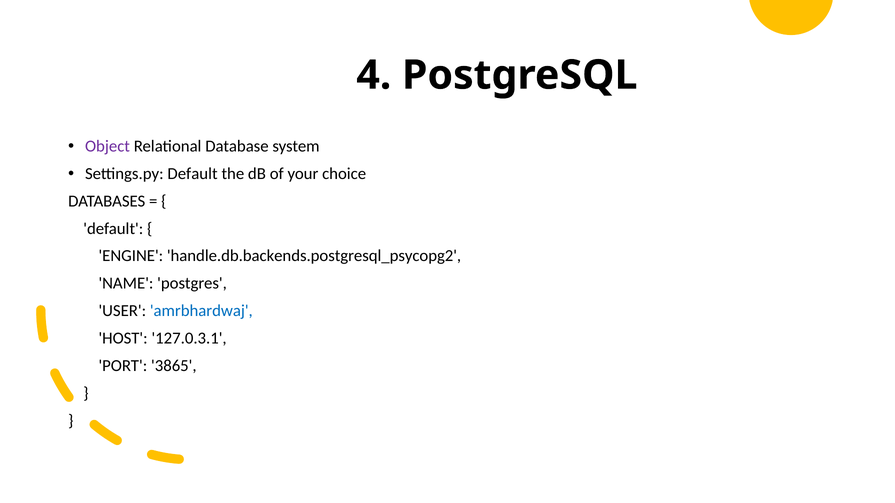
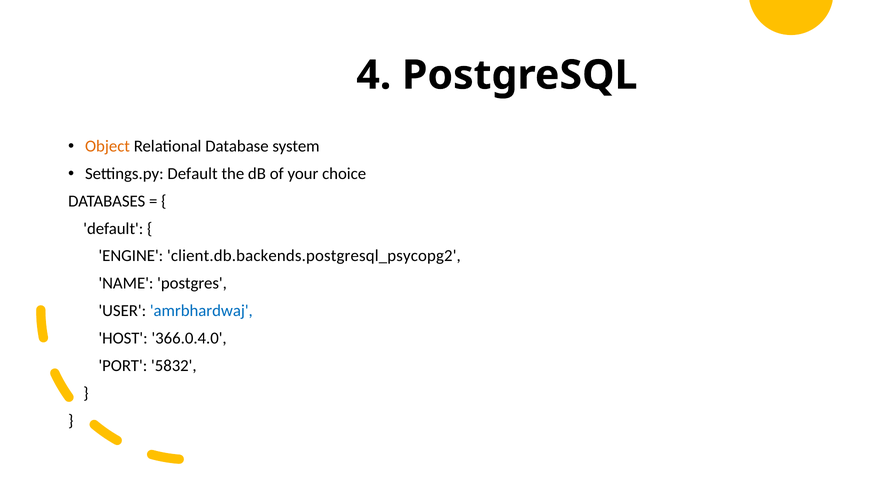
Object colour: purple -> orange (107, 146)
handle.db.backends.postgresql_psycopg2: handle.db.backends.postgresql_psycopg2 -> client.db.backends.postgresql_psycopg2 (314, 256)
127.0.3.1: 127.0.3.1 -> 366.0.4.0 (189, 339)
3865: 3865 -> 5832 (174, 366)
